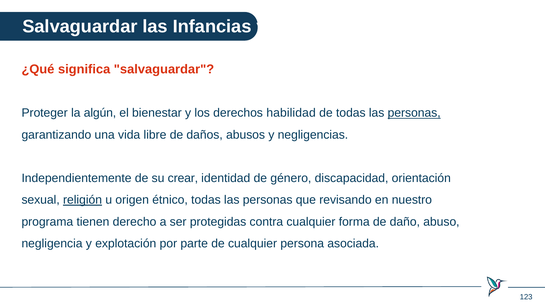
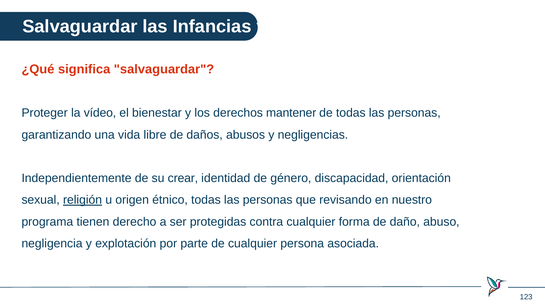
algún: algún -> vídeo (100, 113)
habilidad: habilidad -> mantener (291, 113)
personas underline: present -> none (414, 113)
